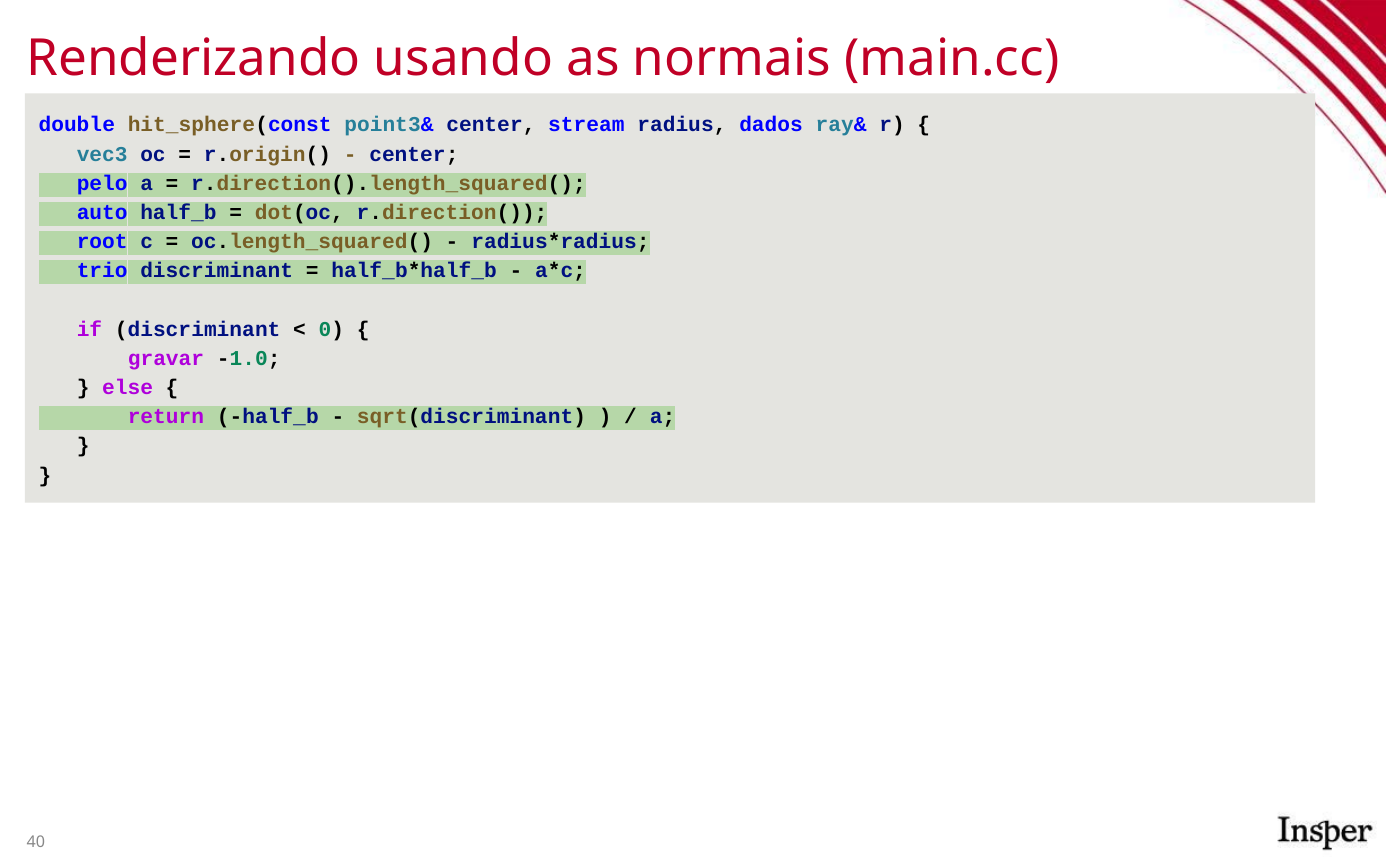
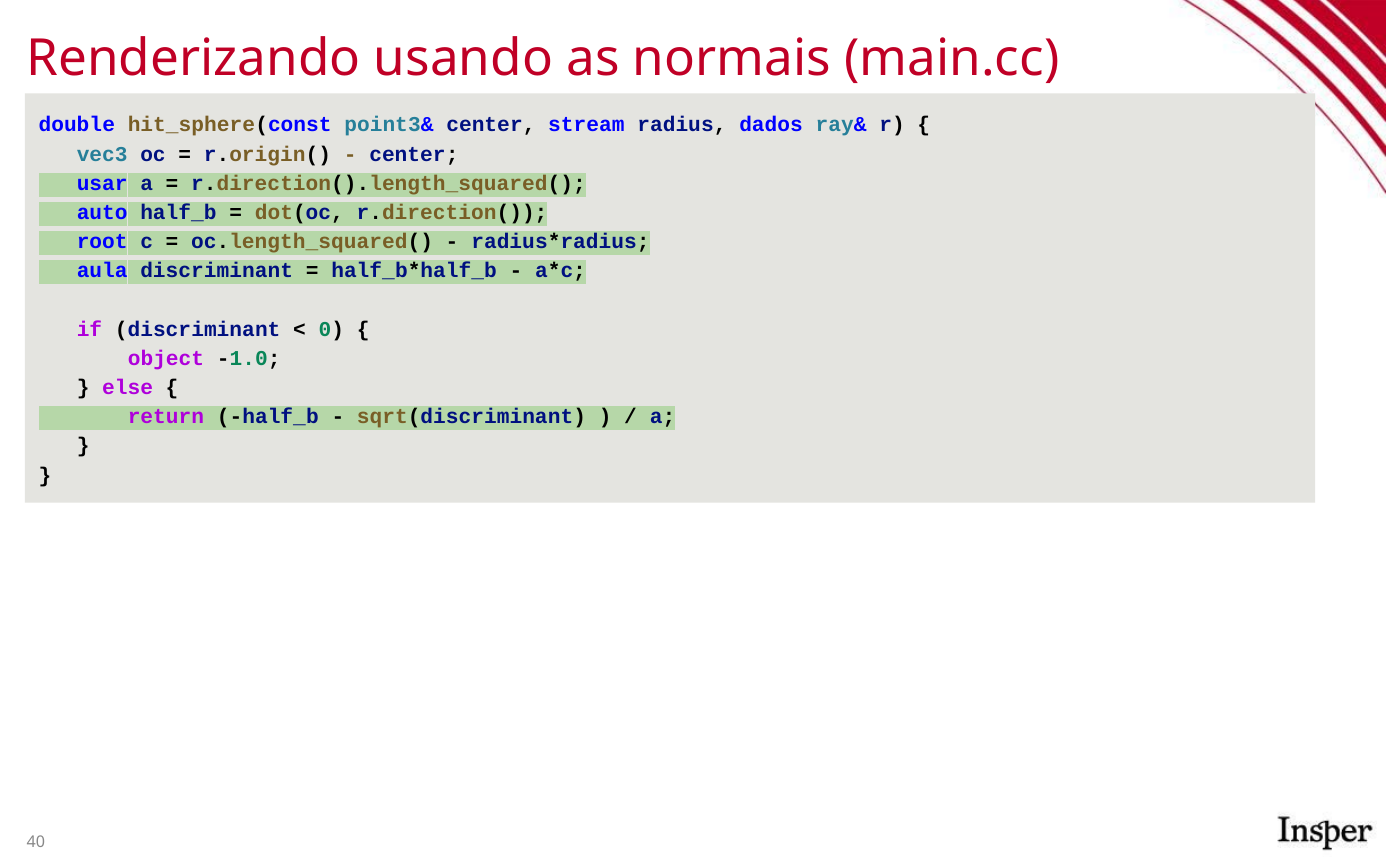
pelo: pelo -> usar (102, 183)
trio: trio -> aula (102, 271)
gravar: gravar -> object (166, 359)
